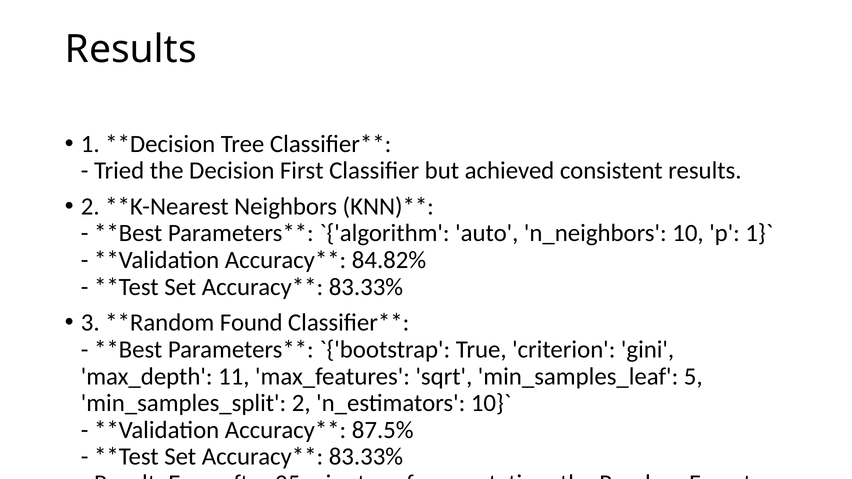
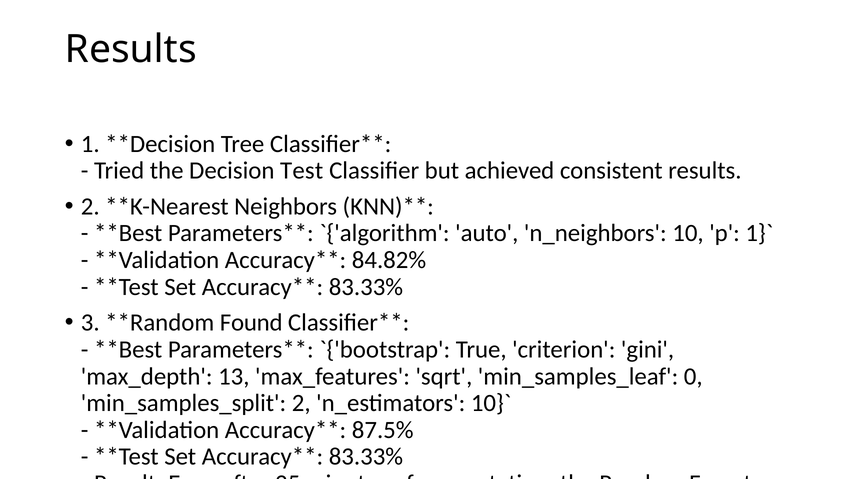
First: First -> Test (302, 171)
11: 11 -> 13 (234, 377)
5: 5 -> 0 (693, 377)
